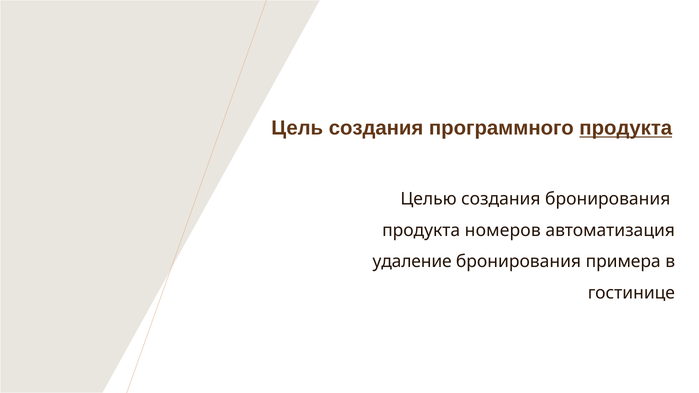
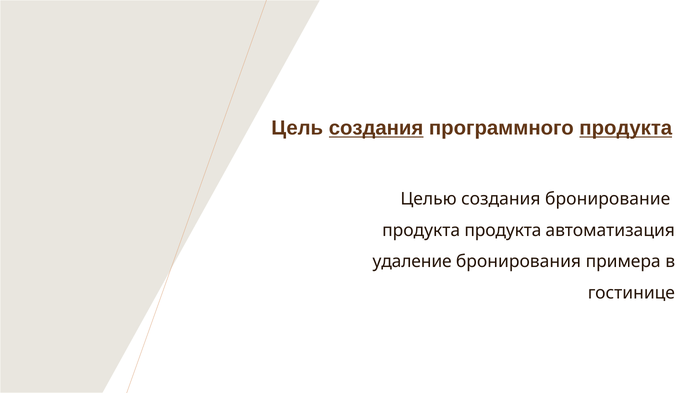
создания underline: none -> present (376, 128)
создания бронирования: бронирования -> бронирование (608, 199)
продукта номеров: номеров -> продукта (503, 230)
